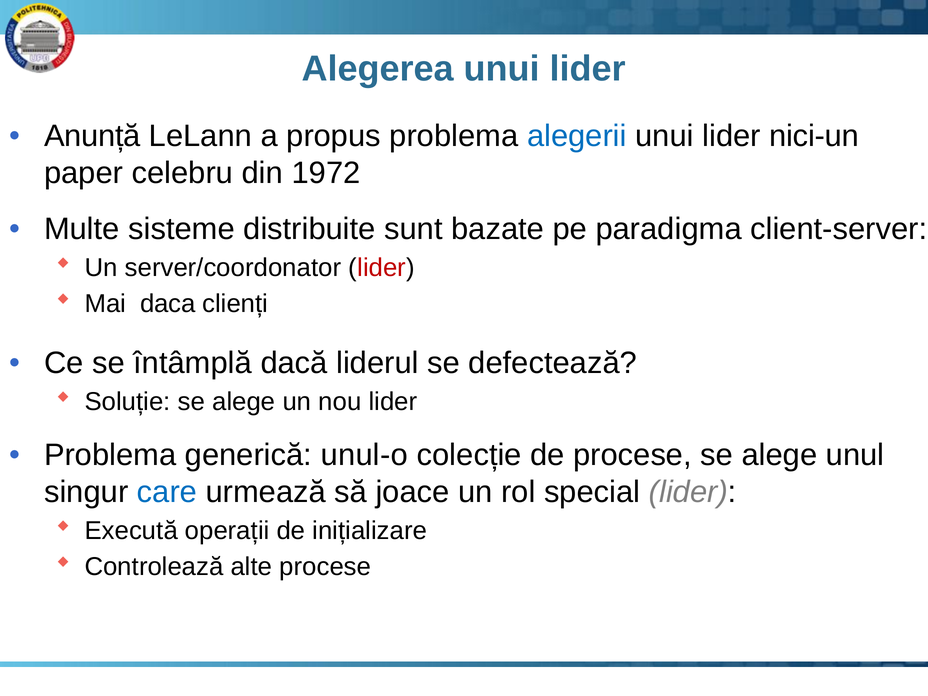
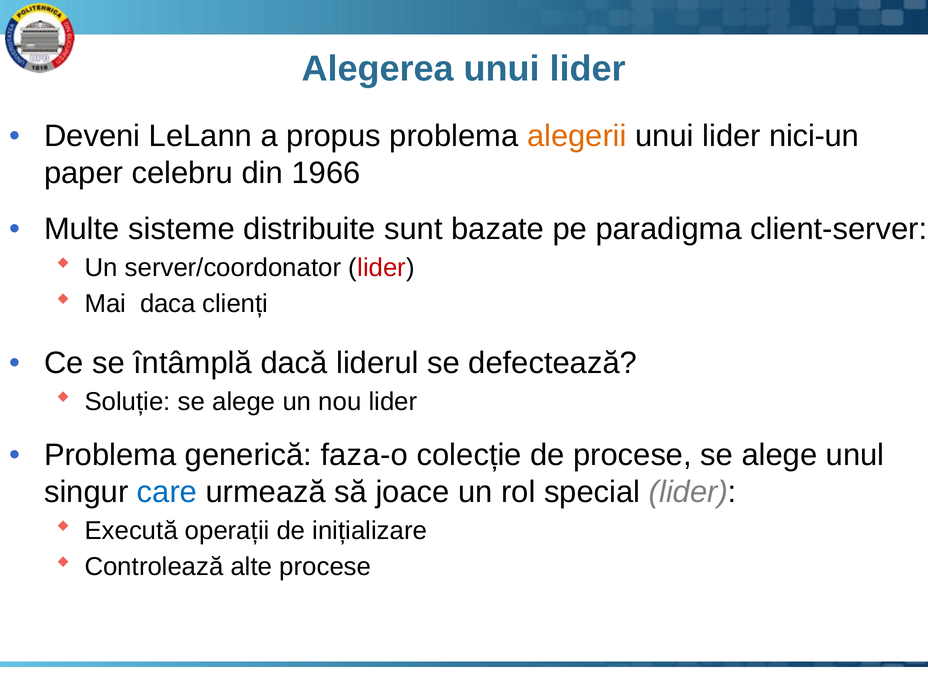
Anunță: Anunță -> Deveni (92, 136)
alegerii colour: blue -> orange (577, 136)
1972: 1972 -> 1966 (326, 173)
unul-o: unul-o -> faza-o (364, 455)
